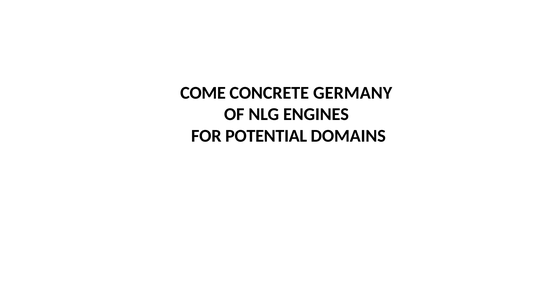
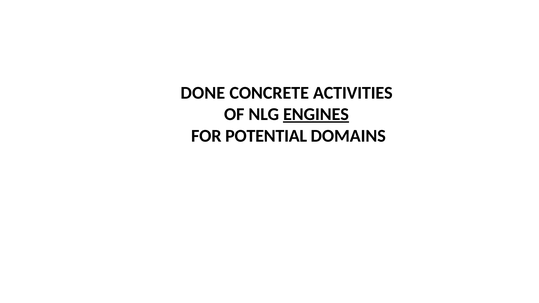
COME: COME -> DONE (203, 93)
GERMANY: GERMANY -> ACTIVITIES (353, 93)
ENGINES underline: none -> present (316, 114)
